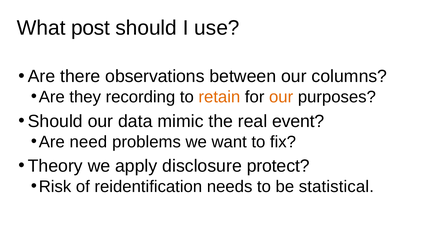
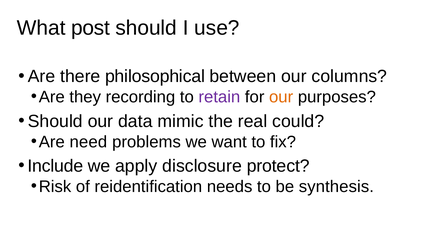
observations: observations -> philosophical (155, 76)
retain colour: orange -> purple (219, 97)
event: event -> could (298, 121)
Theory: Theory -> Include (55, 166)
statistical: statistical -> synthesis (336, 187)
